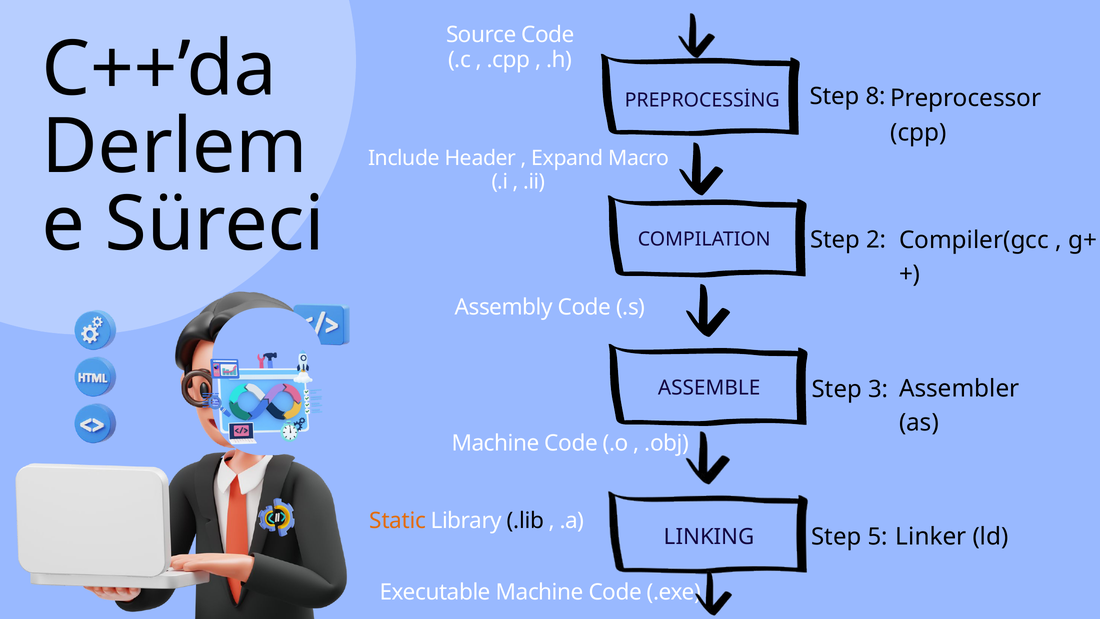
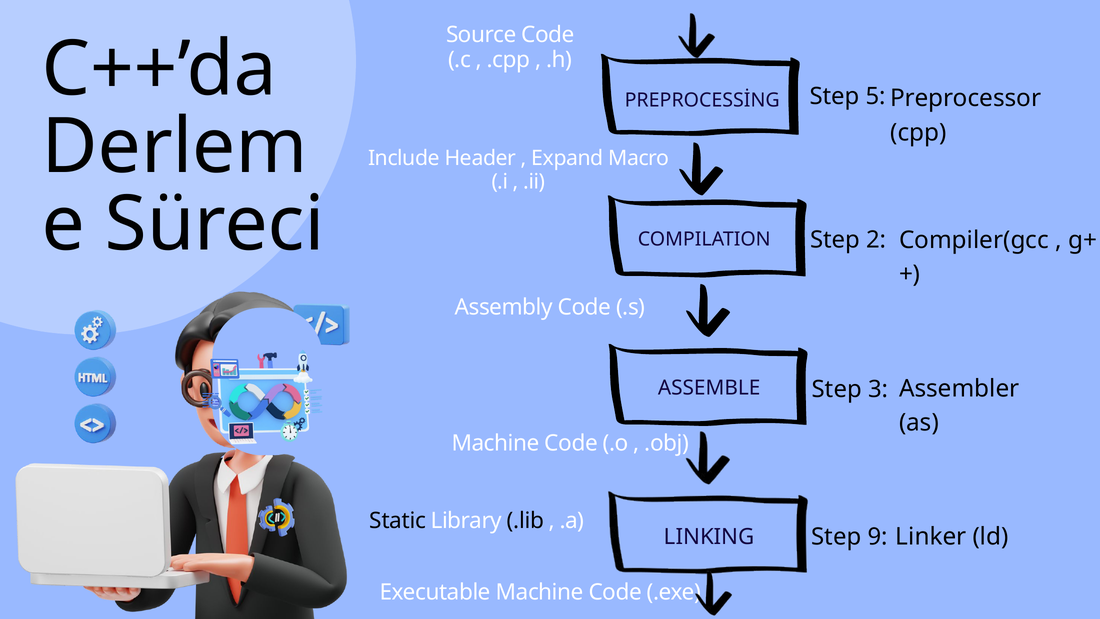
8: 8 -> 5 (876, 97)
Static colour: orange -> black (398, 520)
5: 5 -> 9 (878, 536)
